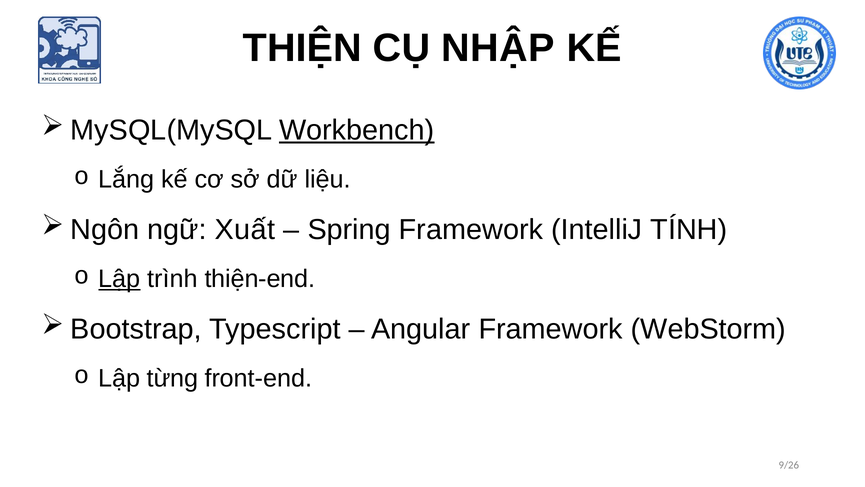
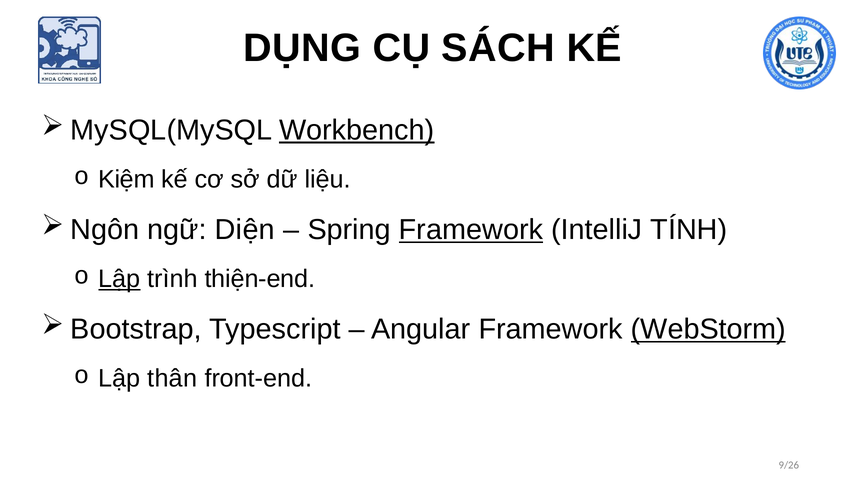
THIỆN: THIỆN -> DỤNG (302, 48)
NHẬP: NHẬP -> SÁCH (498, 48)
Lắng: Lắng -> Kiệm (126, 179)
Xuất: Xuất -> Diện (245, 230)
Framework underline: none -> present (471, 230)
WebStorm underline: none -> present (708, 329)
từng: từng -> thân (172, 378)
